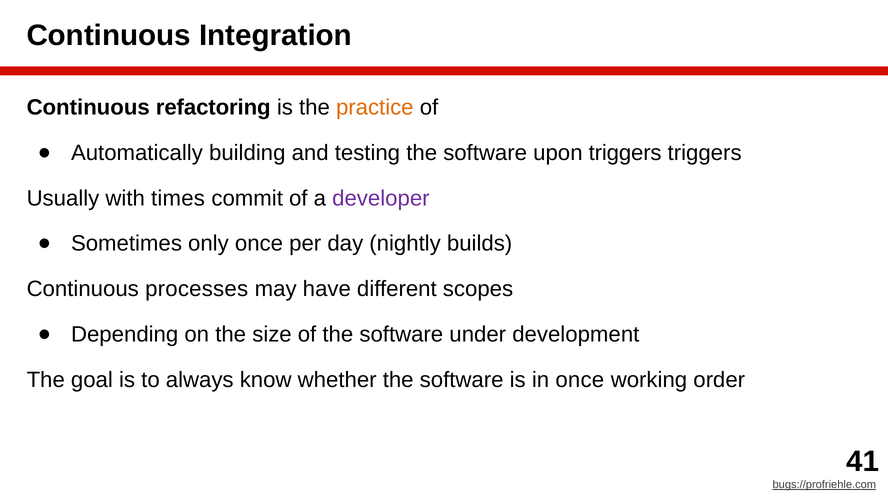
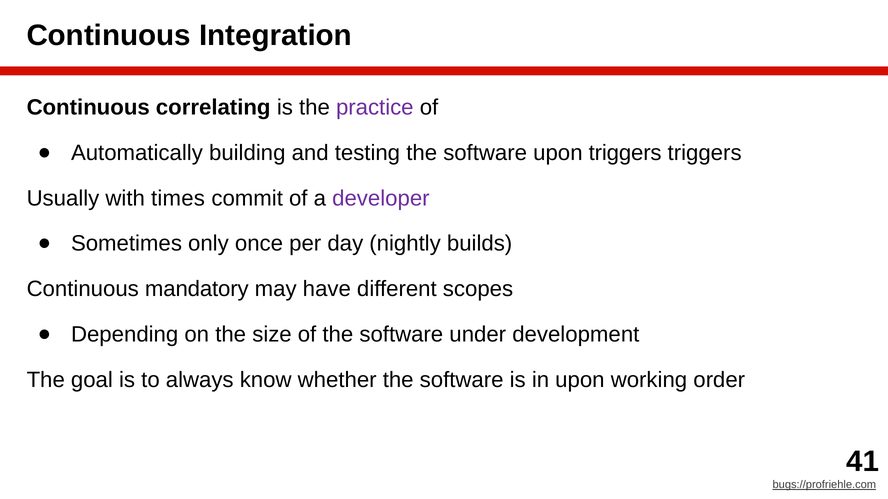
refactoring: refactoring -> correlating (213, 108)
practice colour: orange -> purple (375, 108)
processes: processes -> mandatory (197, 289)
in once: once -> upon (580, 380)
